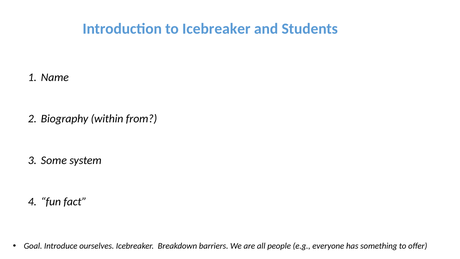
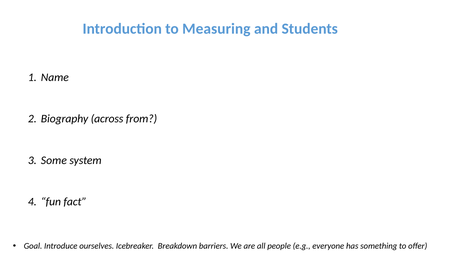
to Icebreaker: Icebreaker -> Measuring (216, 29)
within: within -> across (107, 119)
